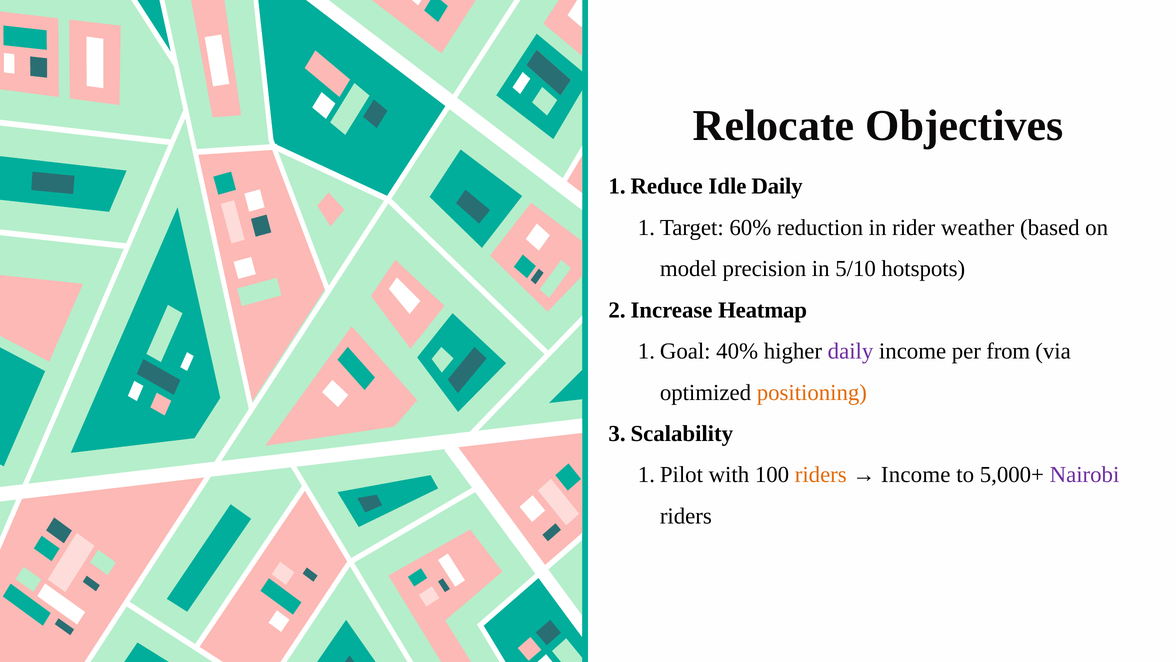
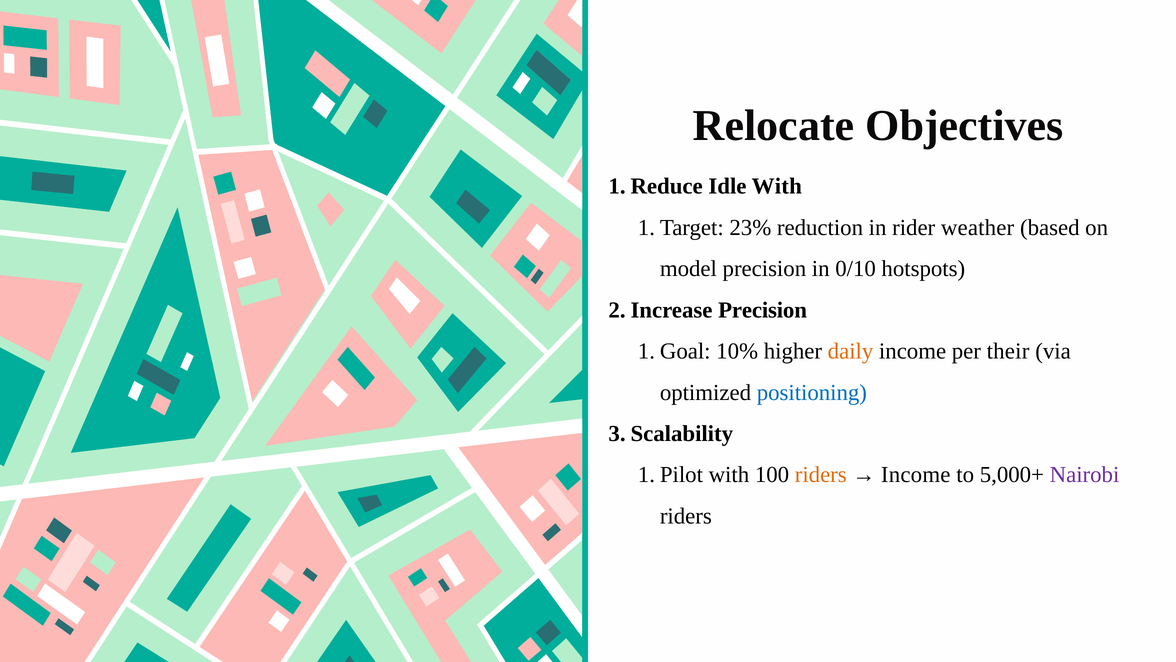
Idle Daily: Daily -> With (777, 186)
60%: 60% -> 23% (750, 227)
5/10: 5/10 -> 0/10 (856, 269)
Heatmap: Heatmap -> Precision (763, 310)
40%: 40% -> 10% (737, 351)
daily colour: purple -> orange (851, 351)
from: from -> their (1008, 351)
positioning colour: orange -> blue (812, 392)
